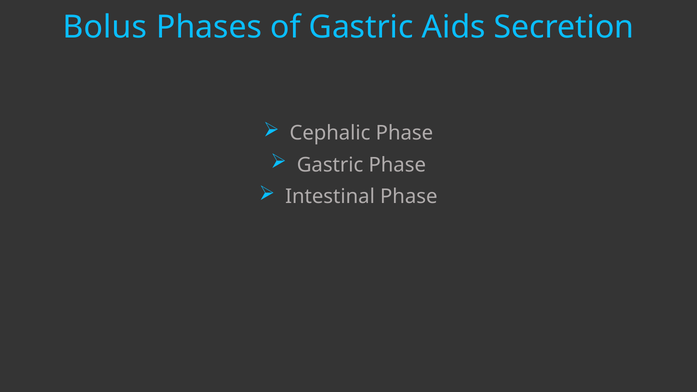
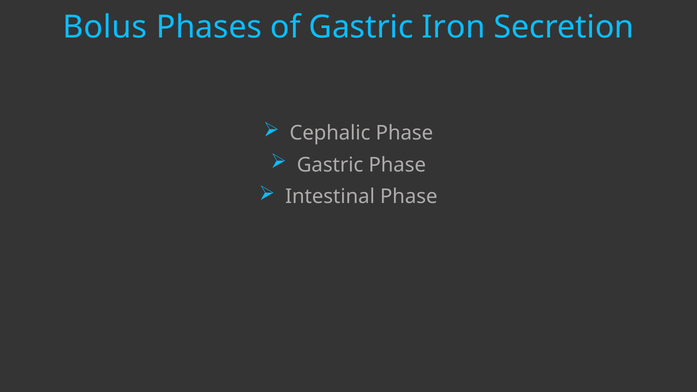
Aids: Aids -> Iron (454, 27)
